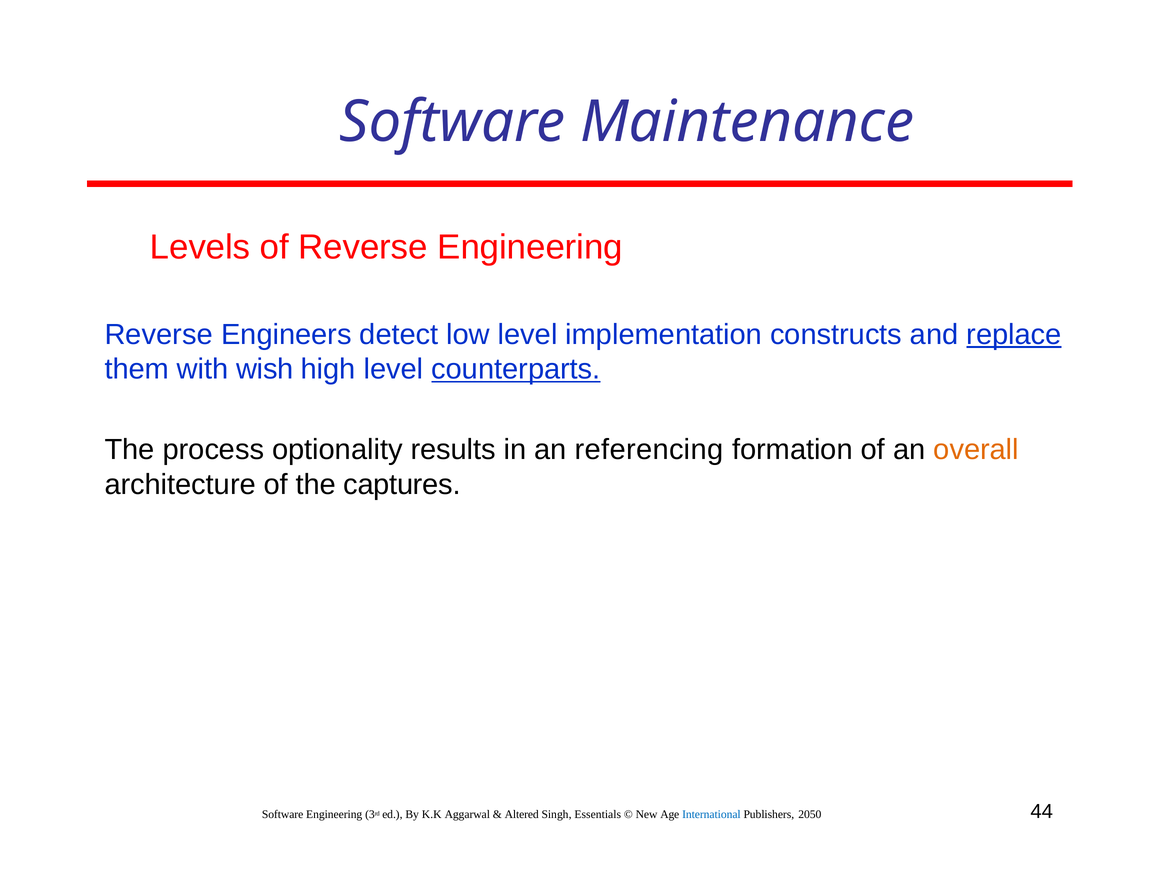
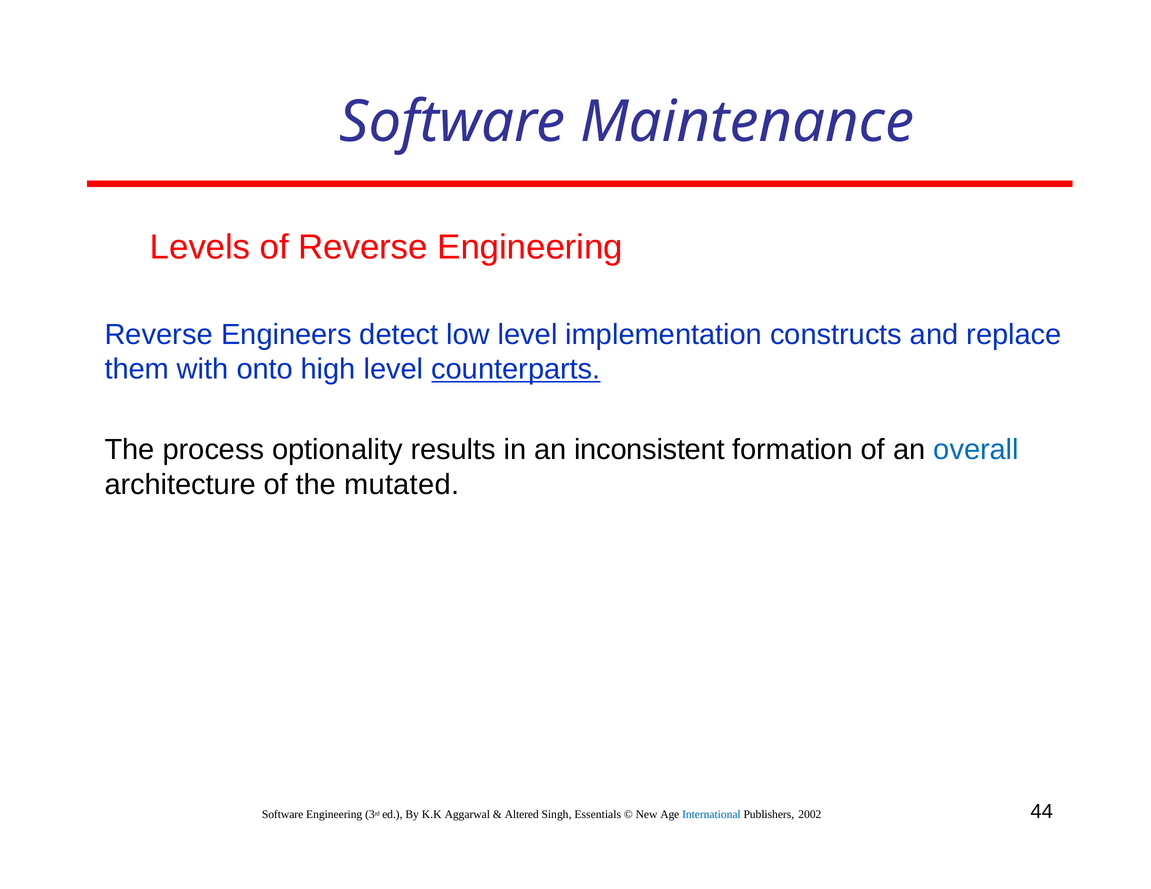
replace underline: present -> none (1014, 335)
wish: wish -> onto (265, 369)
referencing: referencing -> inconsistent (649, 450)
overall colour: orange -> blue (976, 450)
captures: captures -> mutated (402, 485)
2050: 2050 -> 2002 (810, 815)
